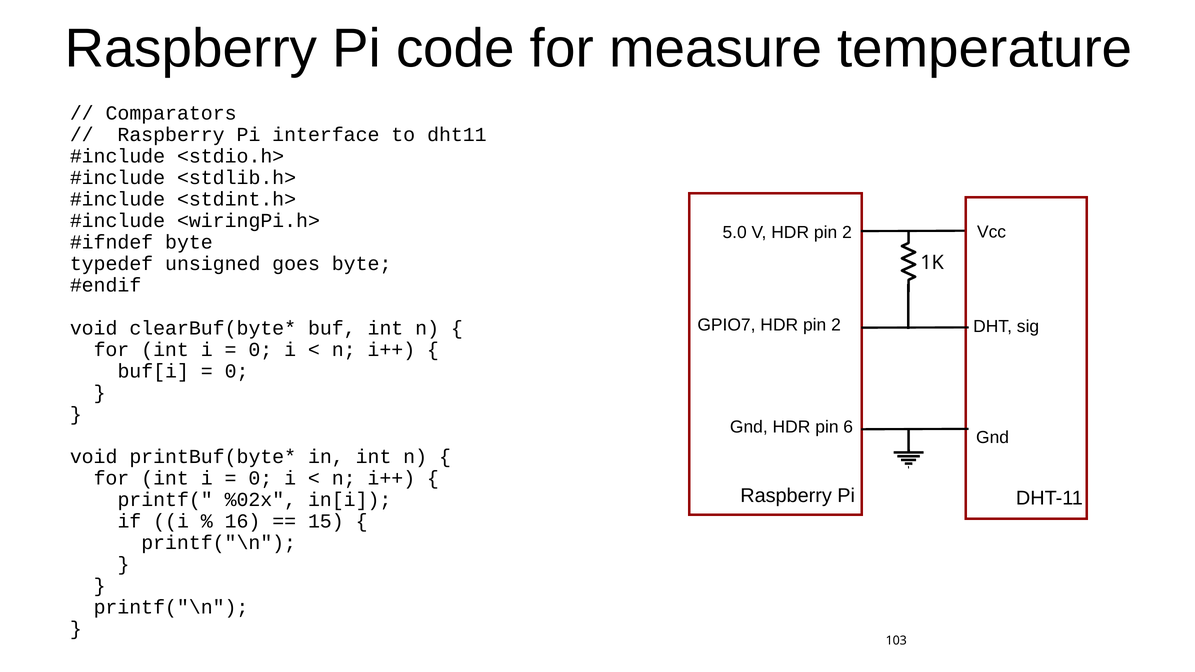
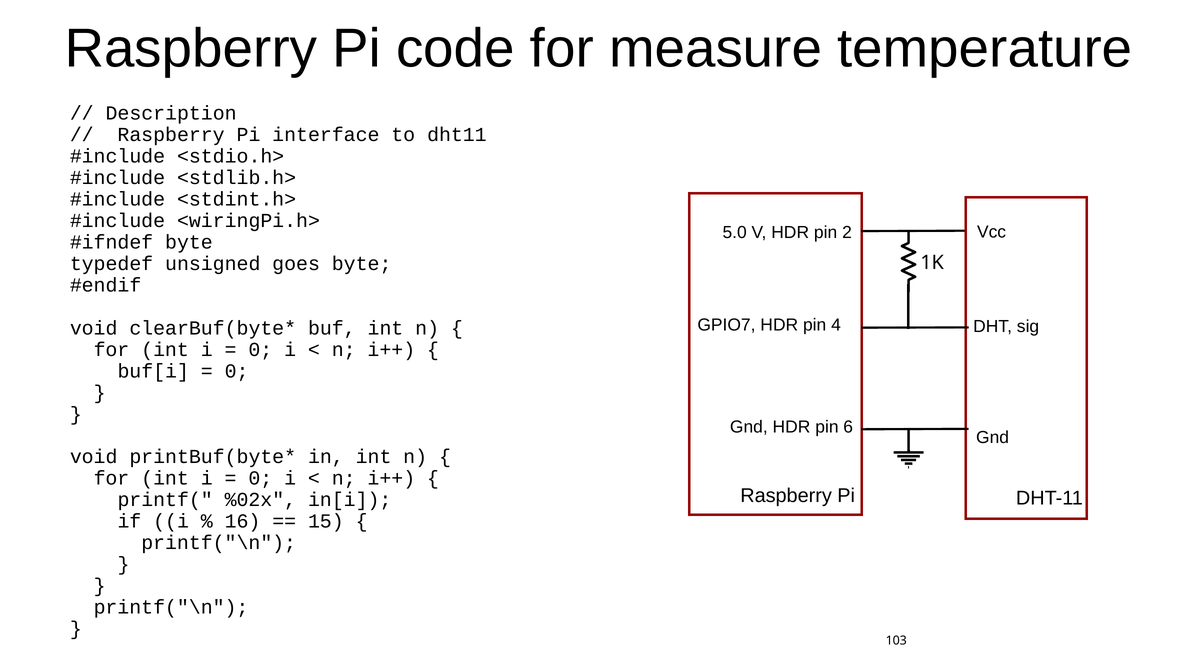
Comparators: Comparators -> Description (171, 113)
GPIO7 HDR pin 2: 2 -> 4 (836, 325)
